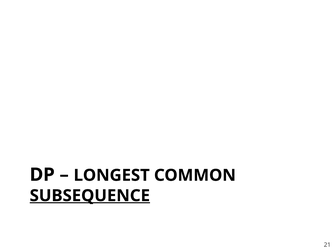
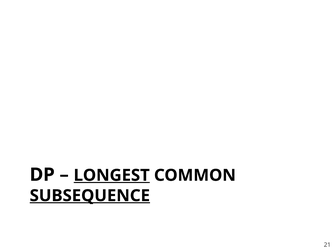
LONGEST underline: none -> present (112, 176)
